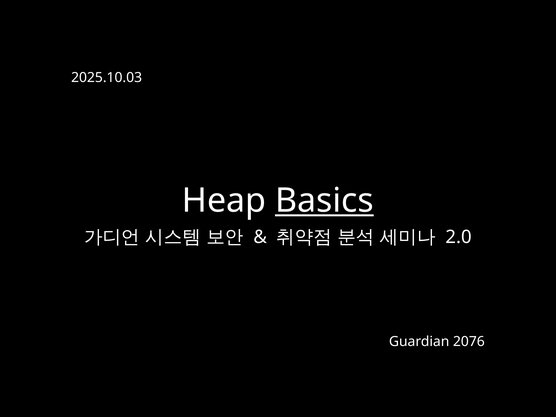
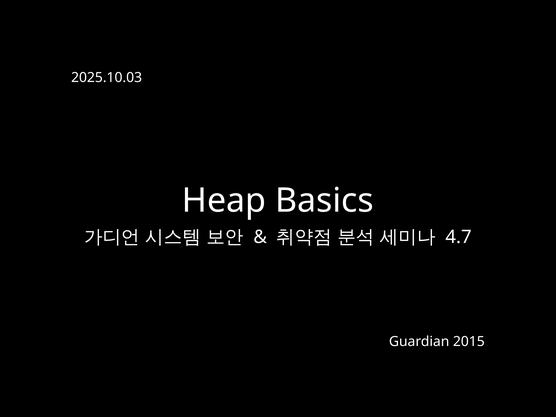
Basics underline: present -> none (324, 201)
2.0: 2.0 -> 4.7 (459, 237)
2076: 2076 -> 2015 (469, 341)
